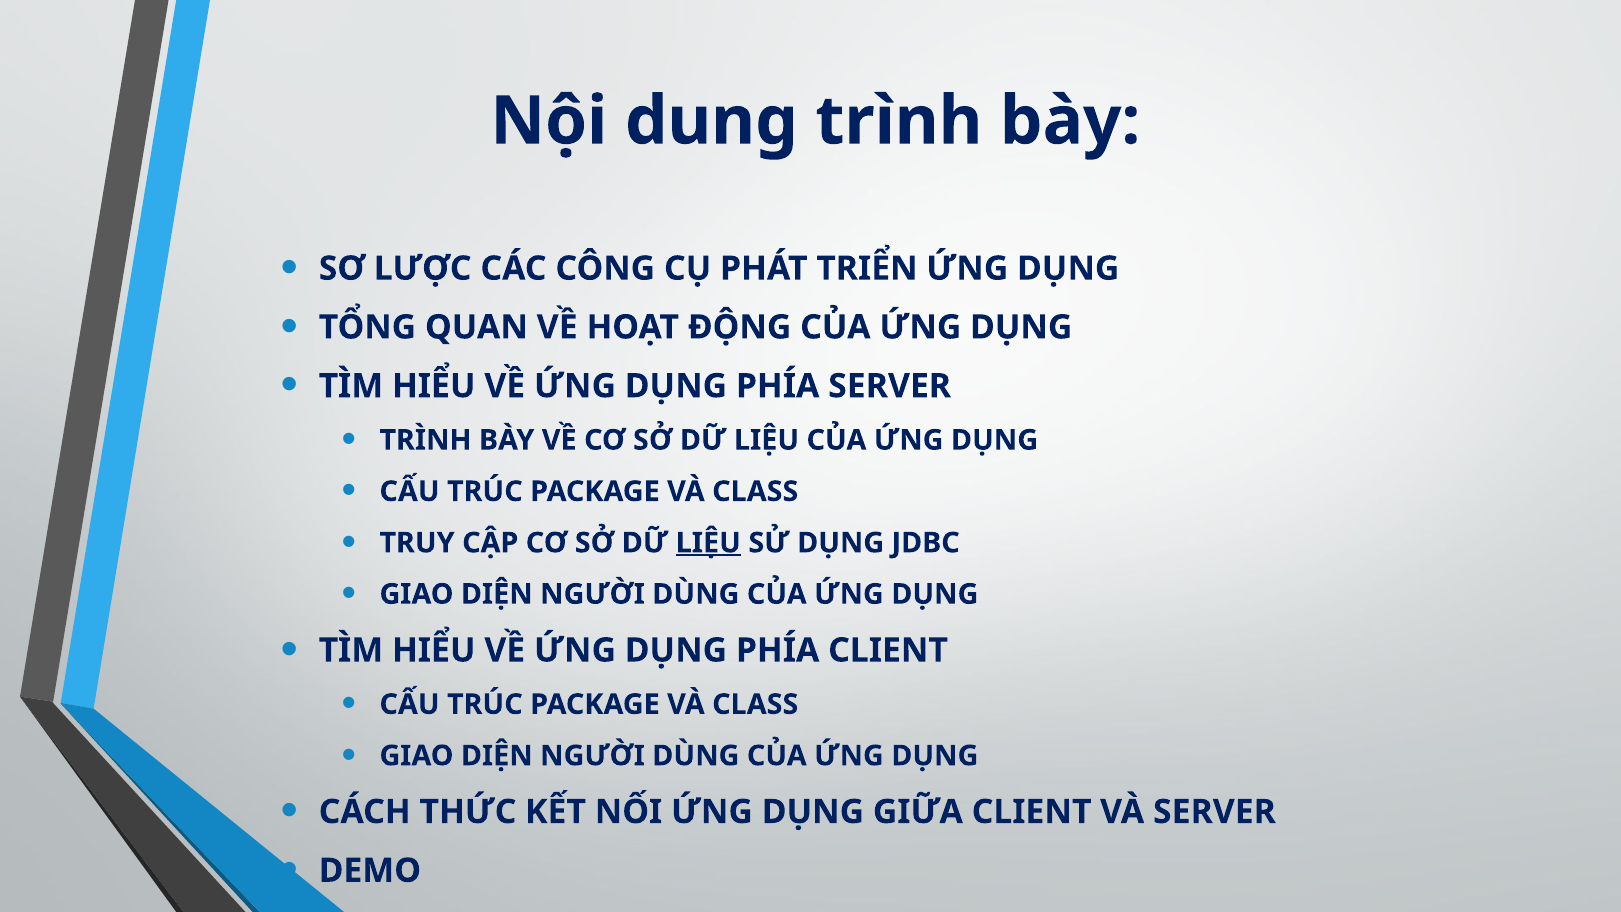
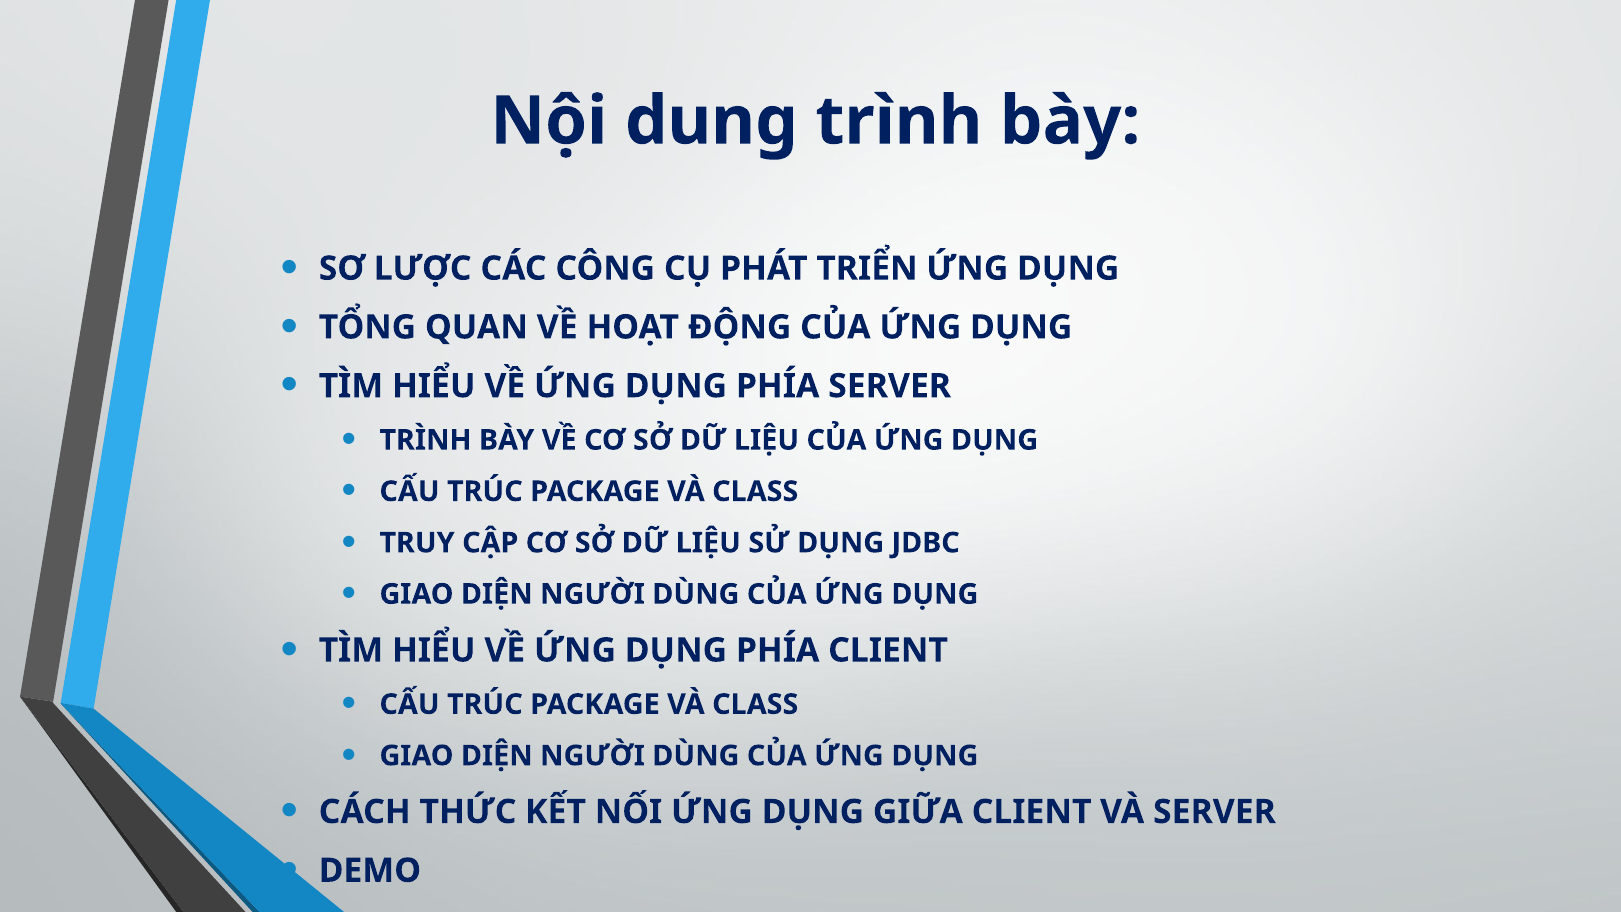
LIỆU underline: present -> none (708, 543)
